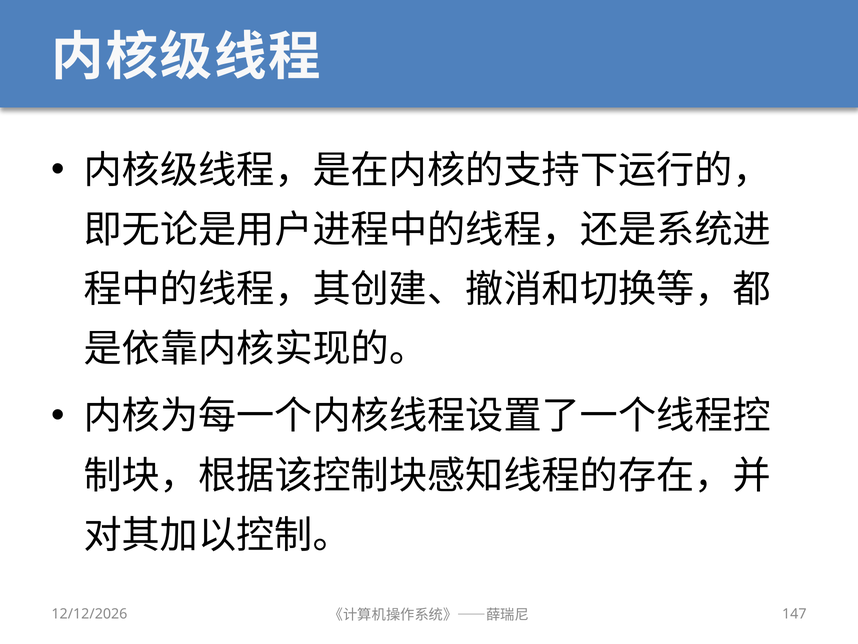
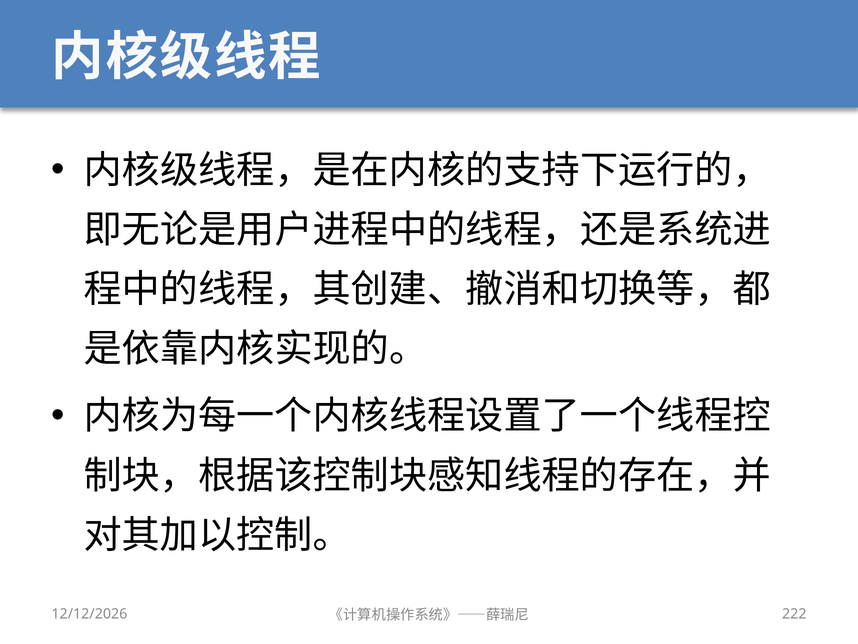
147: 147 -> 222 (794, 613)
